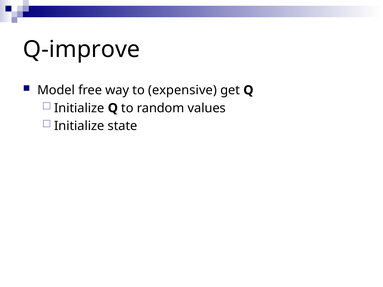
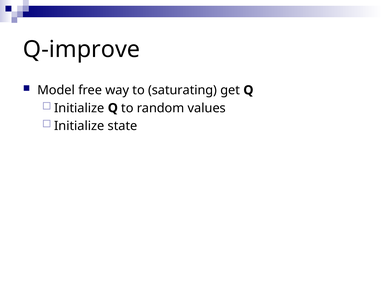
expensive: expensive -> saturating (183, 90)
